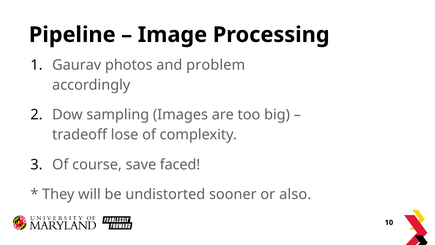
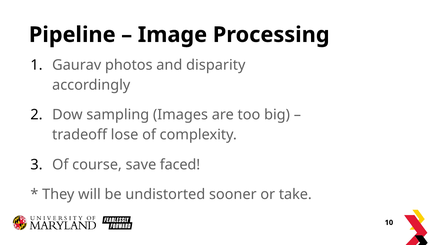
problem: problem -> disparity (216, 65)
also: also -> take (295, 194)
